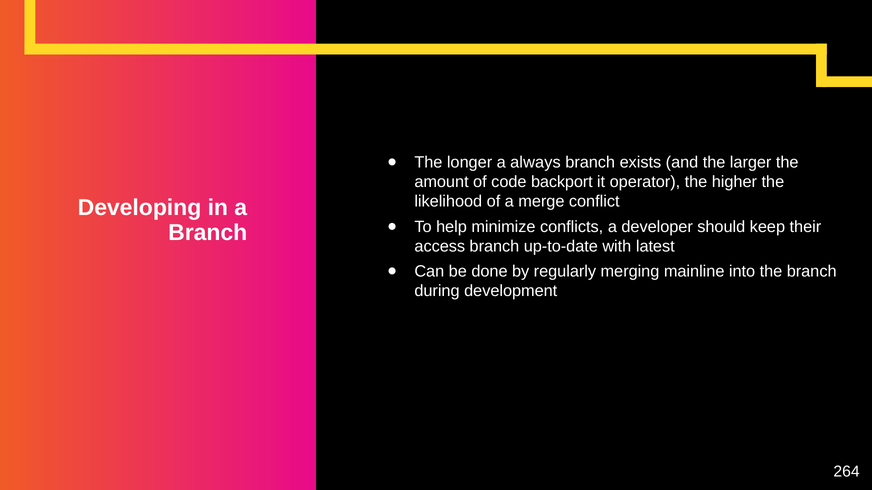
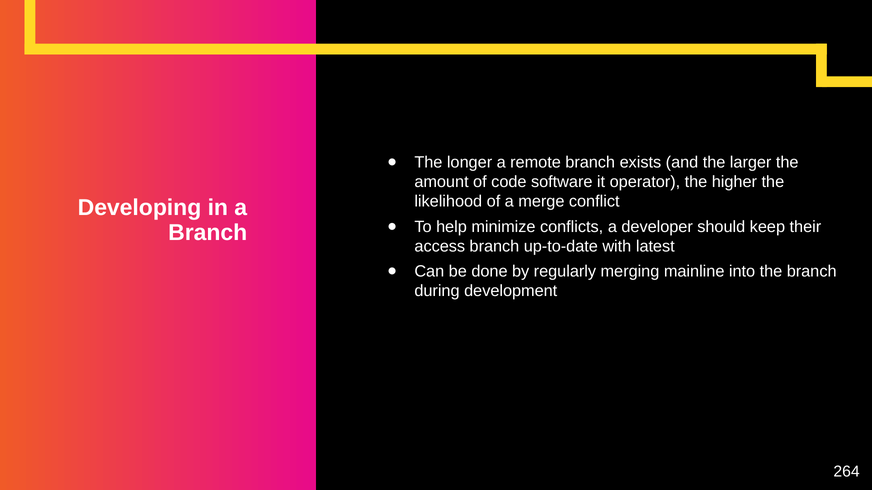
always: always -> remote (536, 163)
backport: backport -> software (562, 182)
